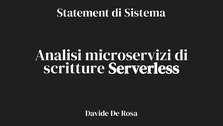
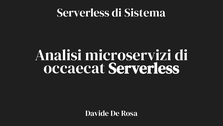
Statement: Statement -> Serverless (83, 13)
scritture: scritture -> occaecat (74, 68)
